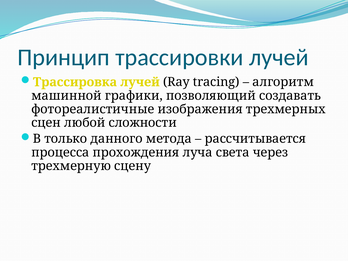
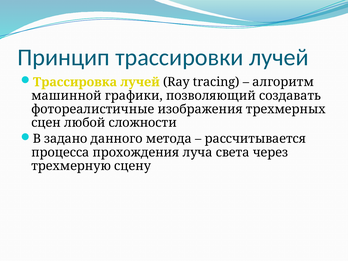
только: только -> задано (66, 139)
